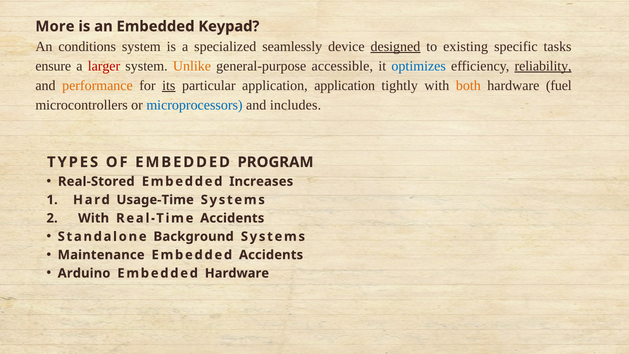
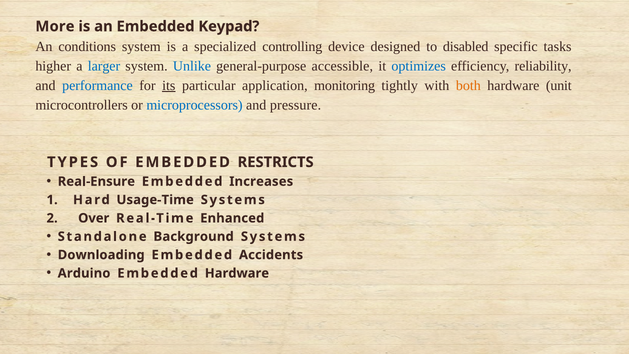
seamlessly: seamlessly -> controlling (292, 46)
designed underline: present -> none (395, 46)
existing: existing -> disabled (466, 46)
ensure: ensure -> higher (53, 66)
larger colour: red -> blue (104, 66)
Unlike colour: orange -> blue (192, 66)
reliability underline: present -> none (543, 66)
performance colour: orange -> blue (97, 86)
application application: application -> monitoring (345, 86)
fuel: fuel -> unit (559, 86)
includes: includes -> pressure (296, 105)
PROGRAM: PROGRAM -> RESTRICTS (276, 162)
Real-Stored: Real-Stored -> Real-Ensure (96, 181)
With: With -> Over (94, 218)
Real-Time Accidents: Accidents -> Enhanced (232, 218)
Maintenance: Maintenance -> Downloading (101, 255)
